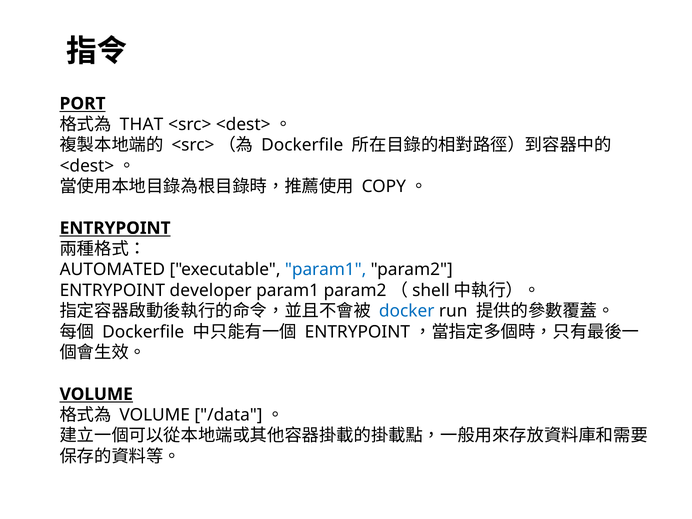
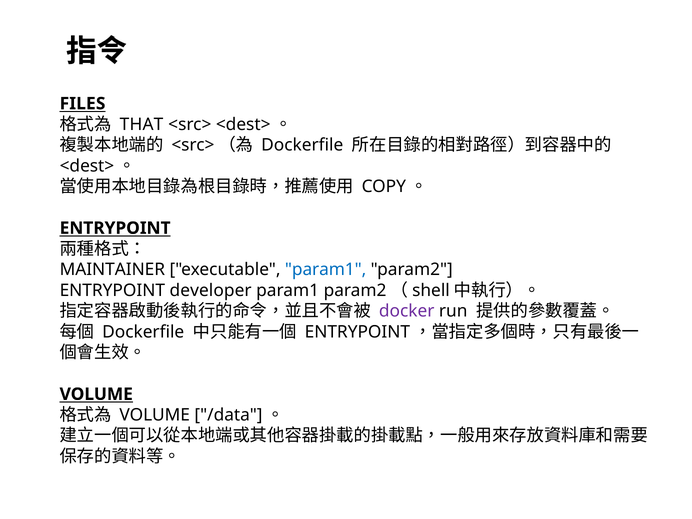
PORT: PORT -> FILES (83, 104)
AUTOMATED: AUTOMATED -> MAINTAINER (112, 270)
docker colour: blue -> purple (407, 311)
